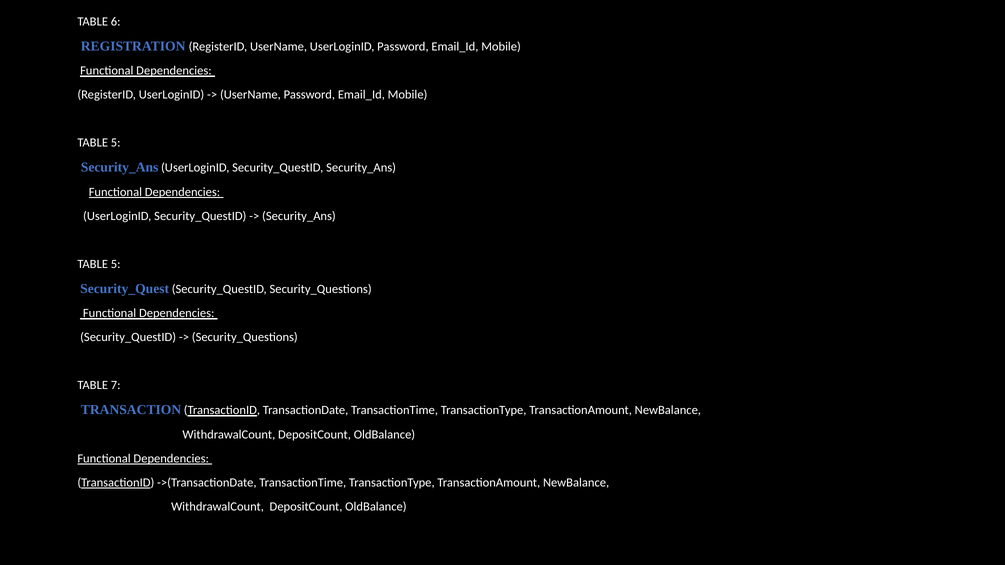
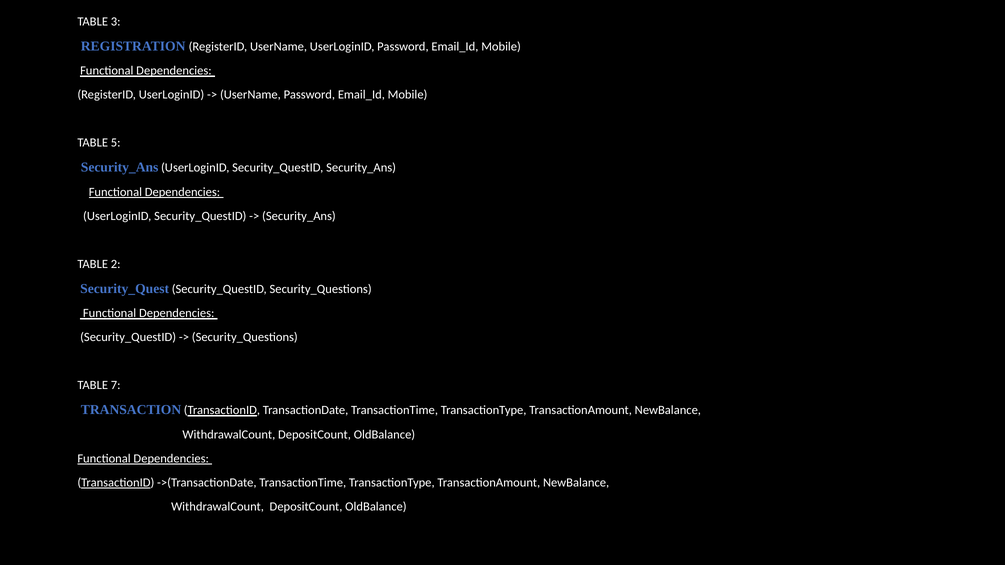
6: 6 -> 3 (116, 21)
5: 5 -> 2 (116, 264)
